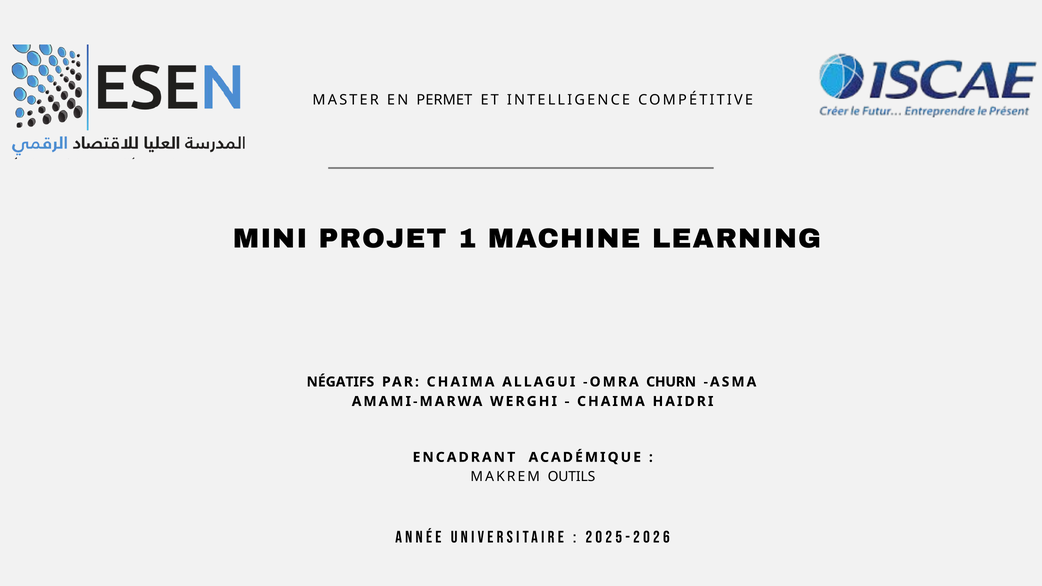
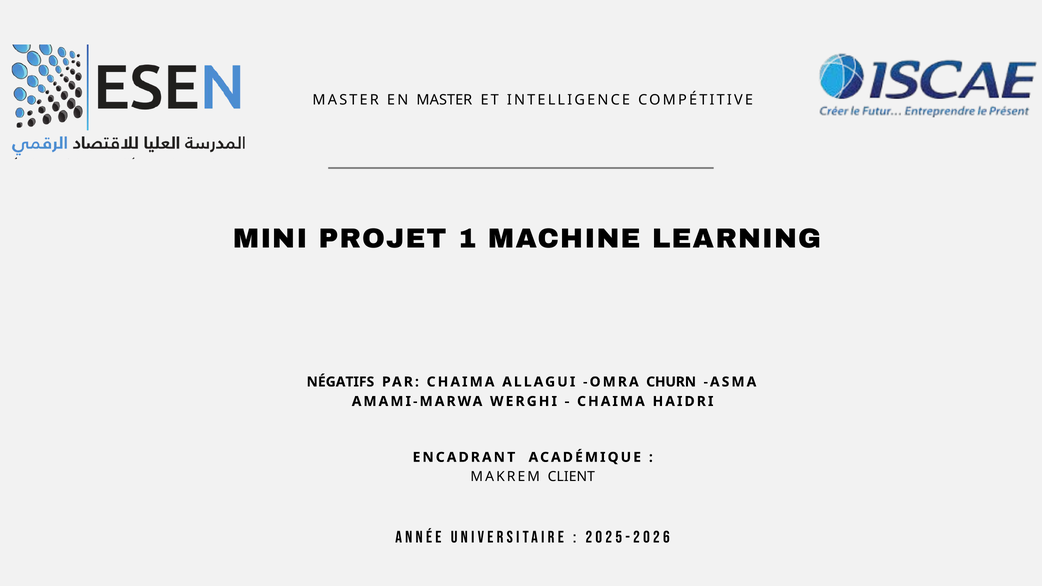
EN PERMET: PERMET -> MASTER (444, 100)
OUTILS: OUTILS -> CLIENT (571, 477)
